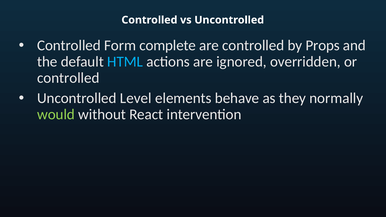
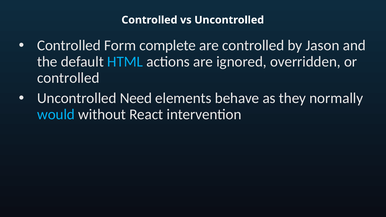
Props: Props -> Jason (323, 45)
Level: Level -> Need (136, 98)
would colour: light green -> light blue (56, 114)
